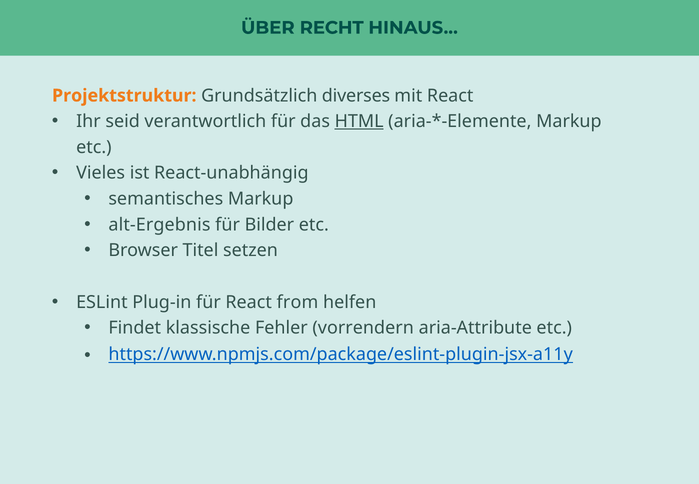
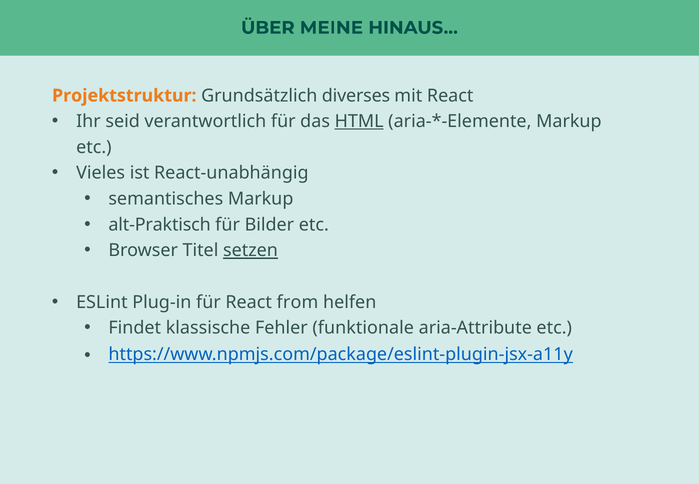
RECHT: RECHT -> MEINE (331, 28)
alt-Ergebnis: alt-Ergebnis -> alt-Praktisch (160, 225)
setzen underline: none -> present (250, 250)
vorrendern: vorrendern -> funktionale (363, 328)
